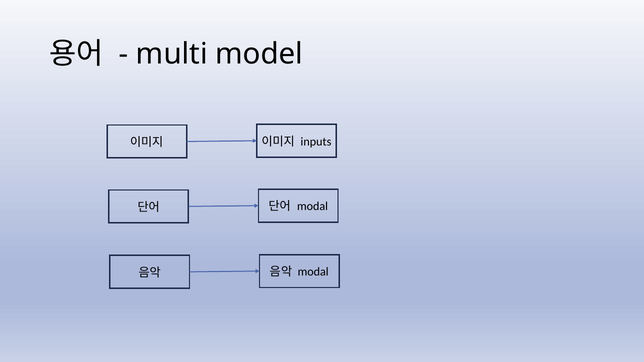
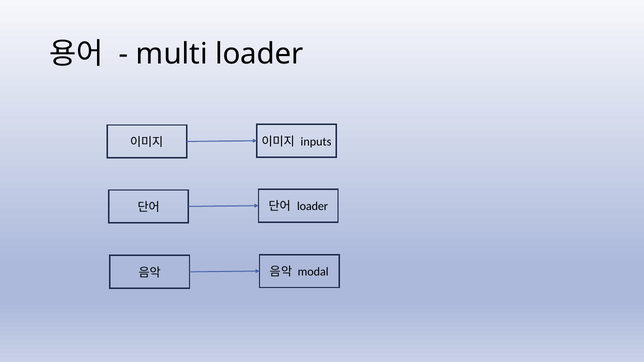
multi model: model -> loader (259, 54)
modal: modal -> loader (313, 207)
